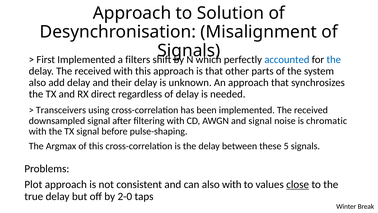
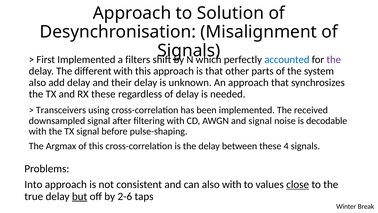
the colour: blue -> purple (334, 60)
delay The received: received -> different (93, 71)
RX direct: direct -> these (103, 94)
chromatic: chromatic -> decodable (327, 121)
5: 5 -> 4 (286, 146)
Plot: Plot -> Into (33, 184)
but underline: none -> present (80, 196)
2-0: 2-0 -> 2-6 (125, 196)
